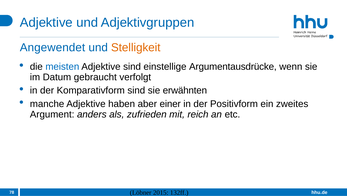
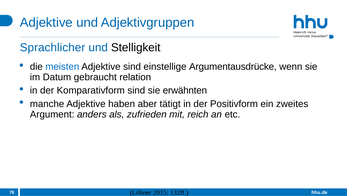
Angewendet: Angewendet -> Sprachlicher (53, 47)
Stelligkeit colour: orange -> black (136, 47)
verfolgt: verfolgt -> relation (135, 77)
einer: einer -> tätigt (170, 104)
